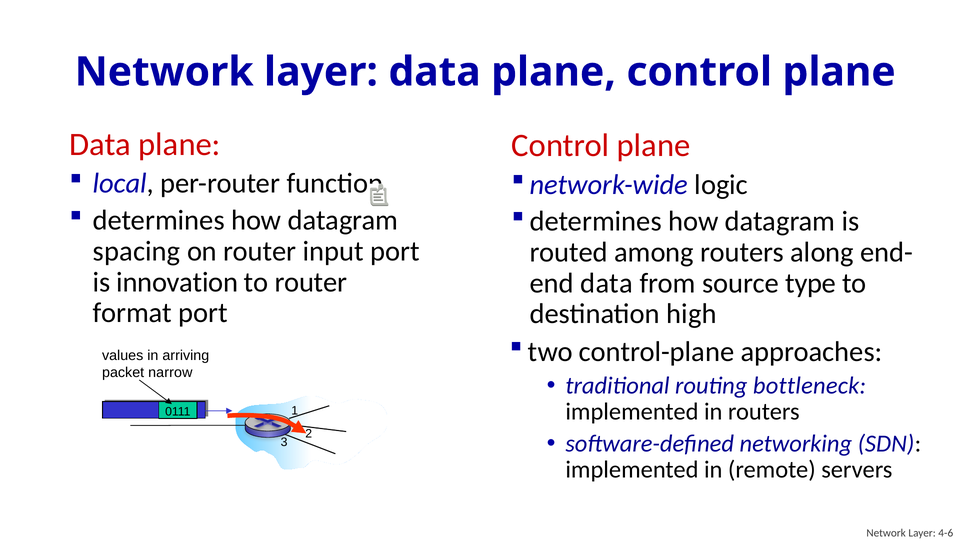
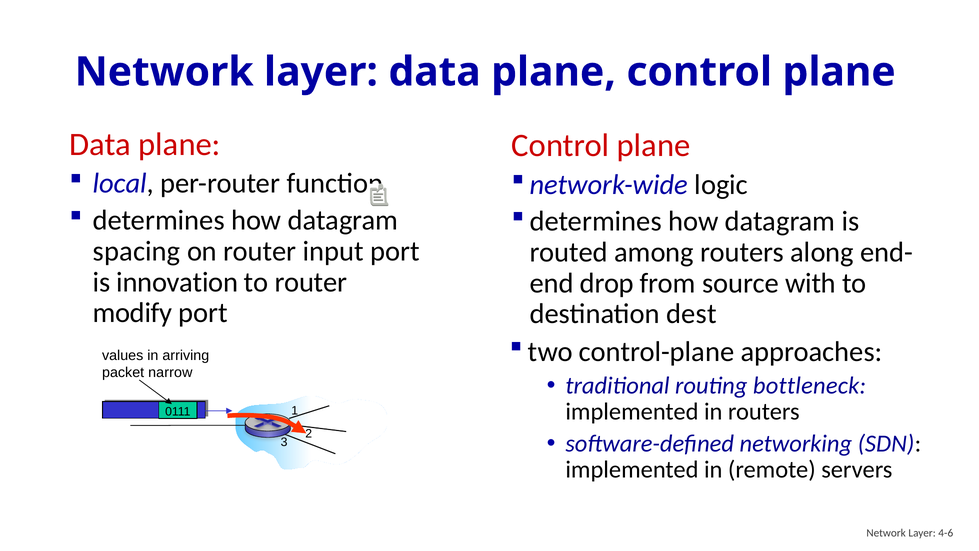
data: data -> drop (607, 283)
type: type -> with (811, 283)
format: format -> modify (132, 313)
high: high -> dest (691, 314)
